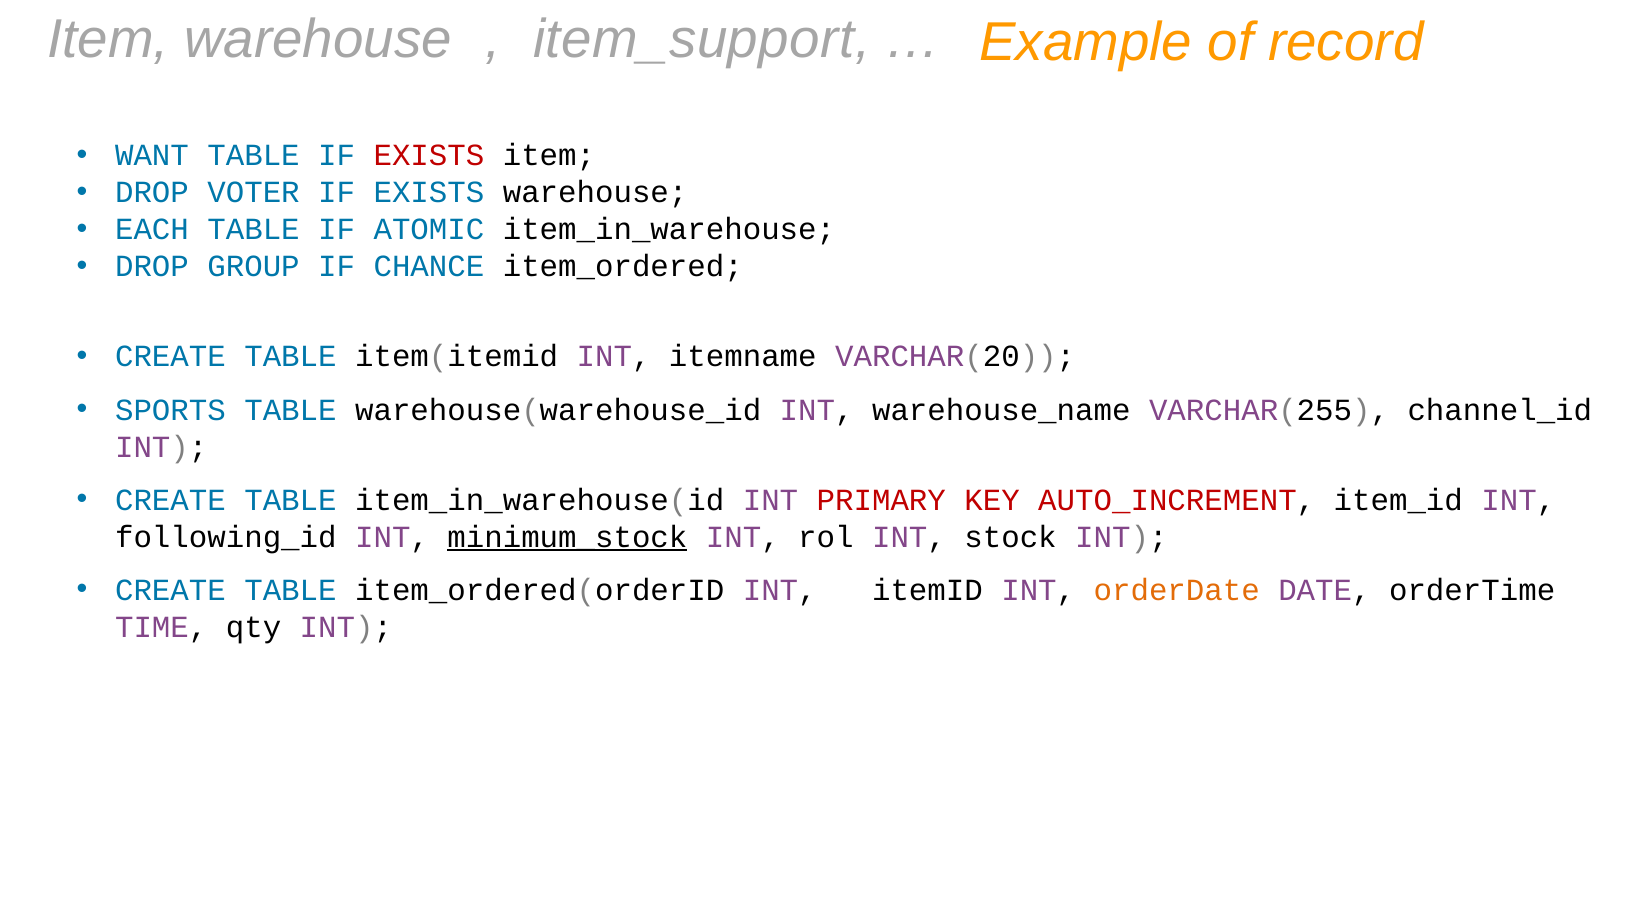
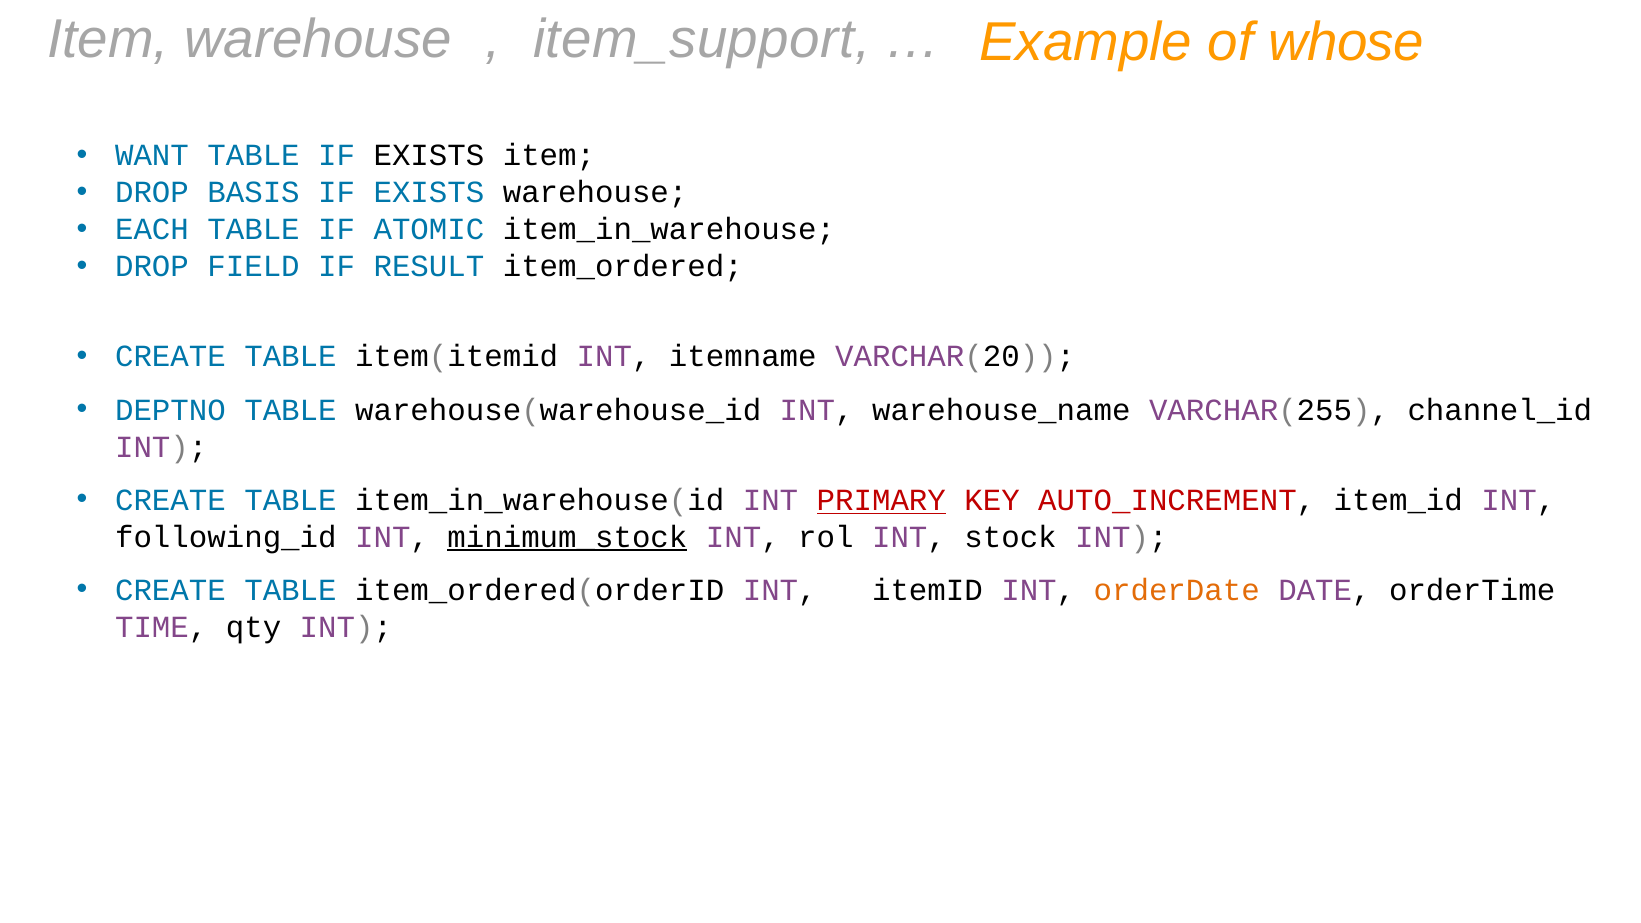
record: record -> whose (1346, 43)
EXISTS colour: red -> black (429, 156)
VOTER: VOTER -> BASIS (254, 193)
GROUP: GROUP -> FIELD (254, 267)
CHANCE: CHANCE -> RESULT (429, 267)
SPORTS: SPORTS -> DEPTNO (170, 410)
PRIMARY underline: none -> present (881, 500)
